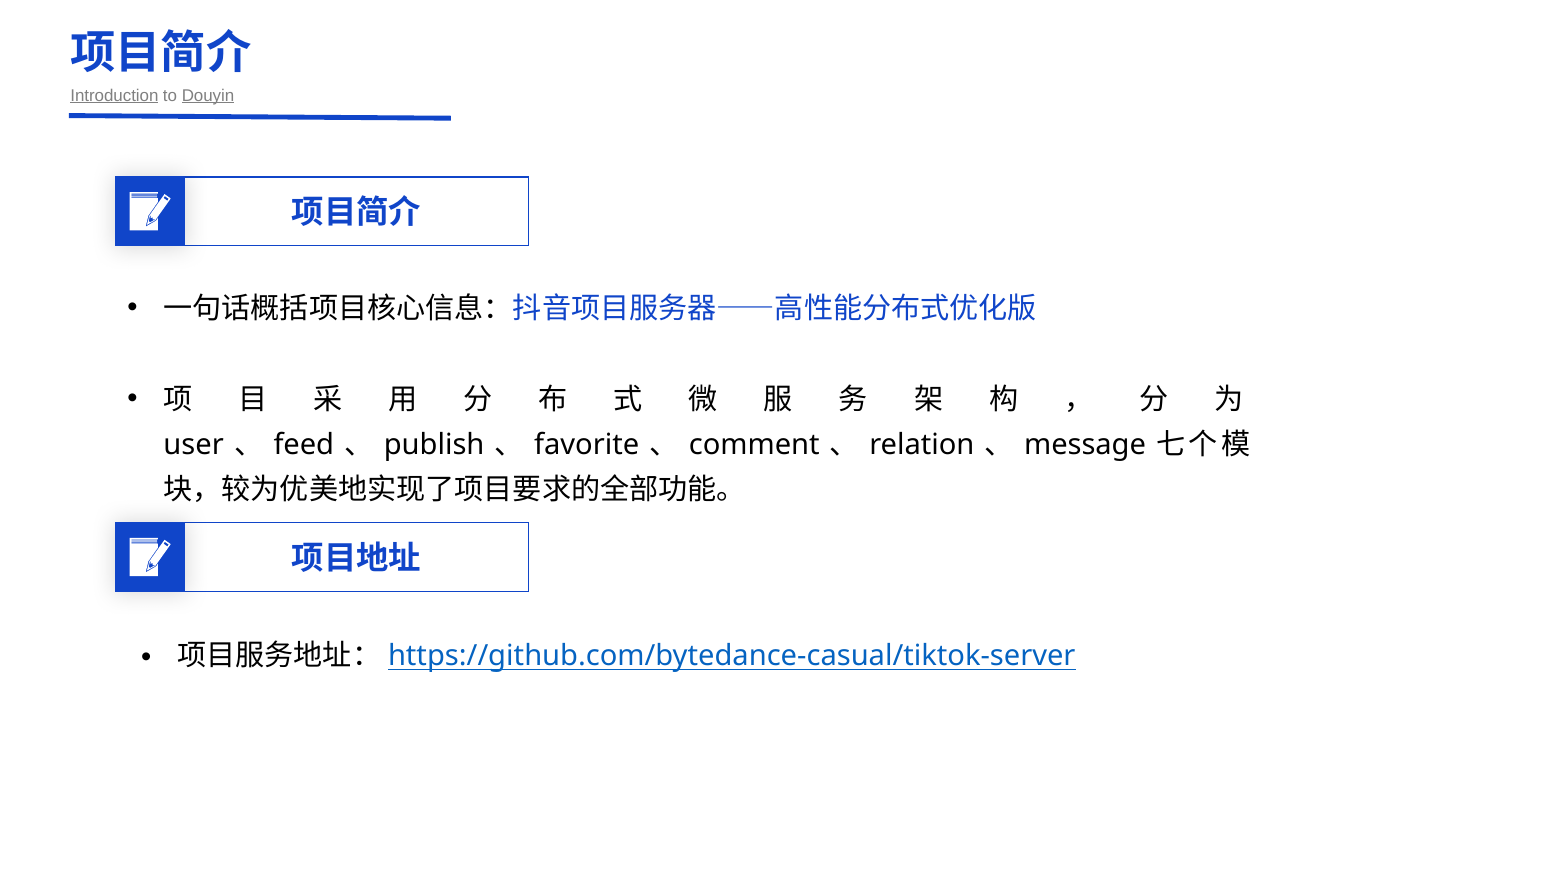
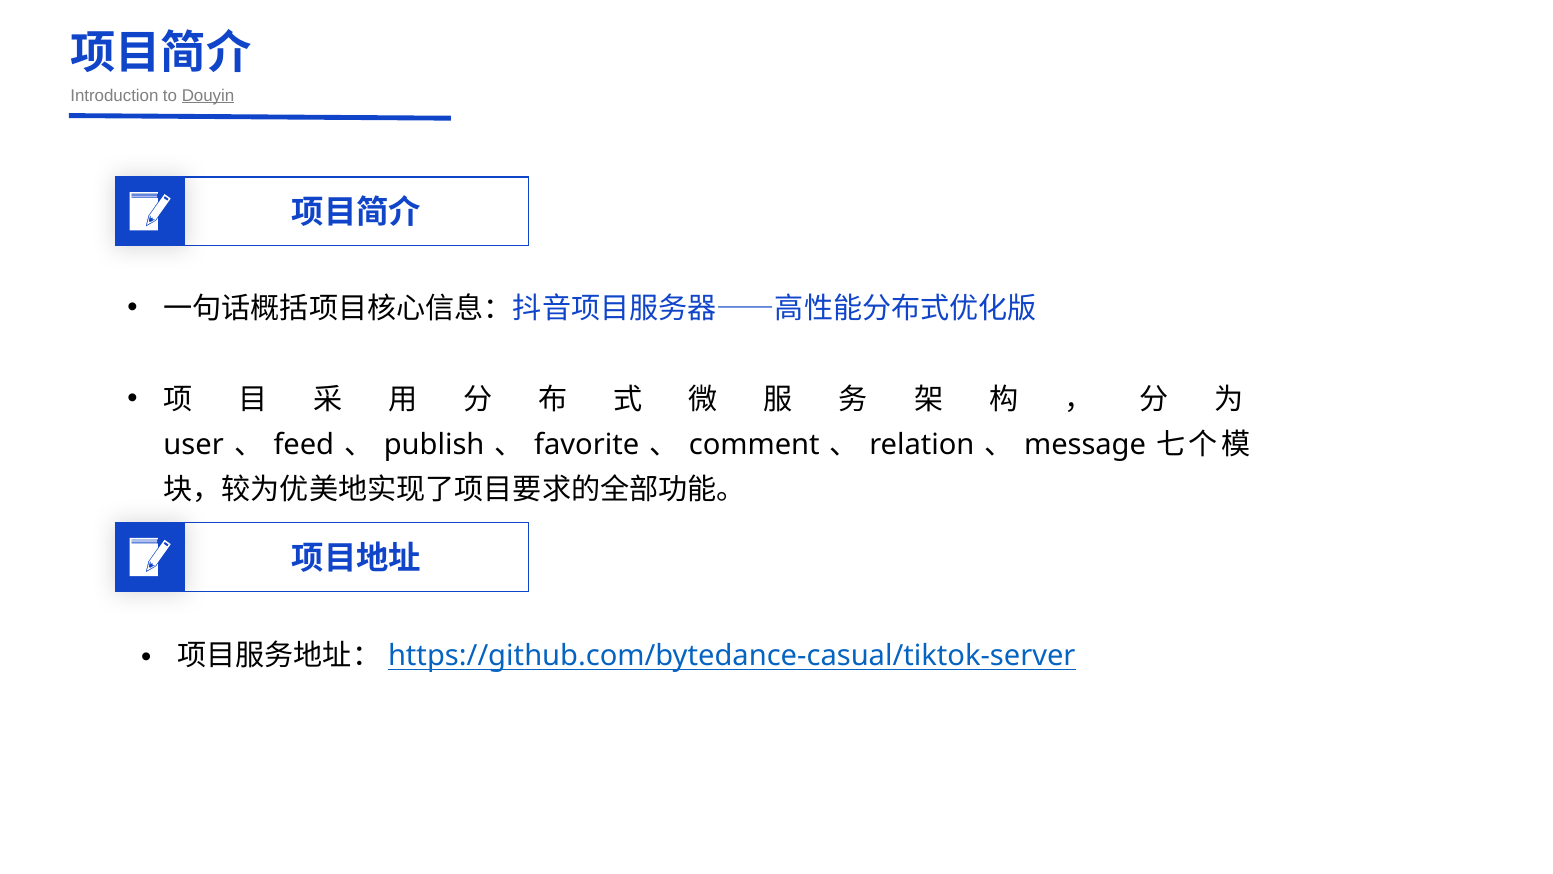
Introduction underline: present -> none (114, 96)
